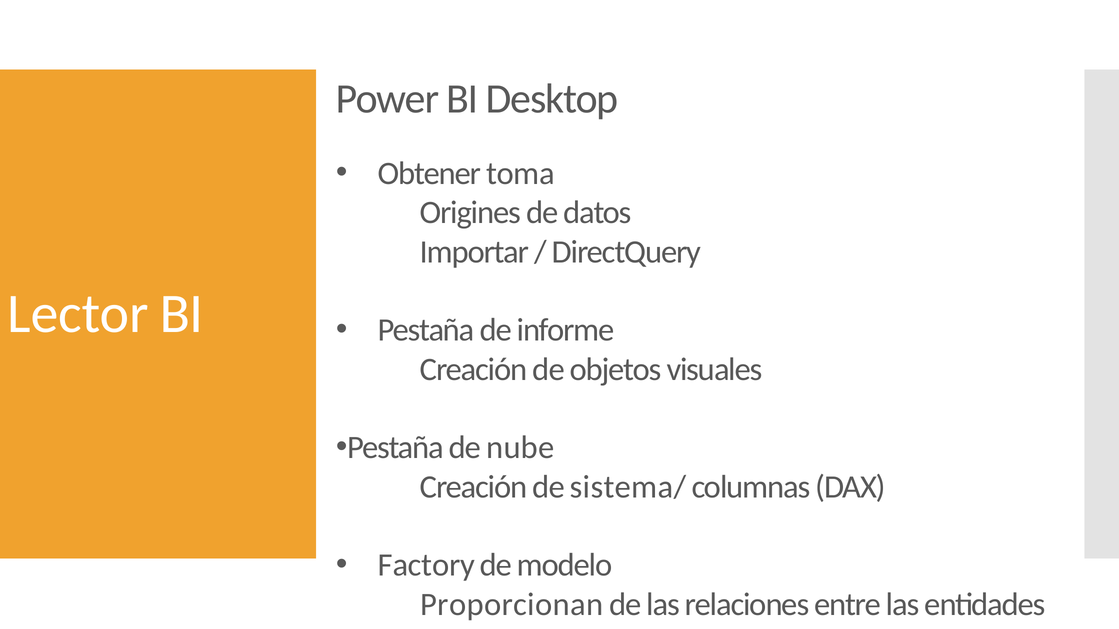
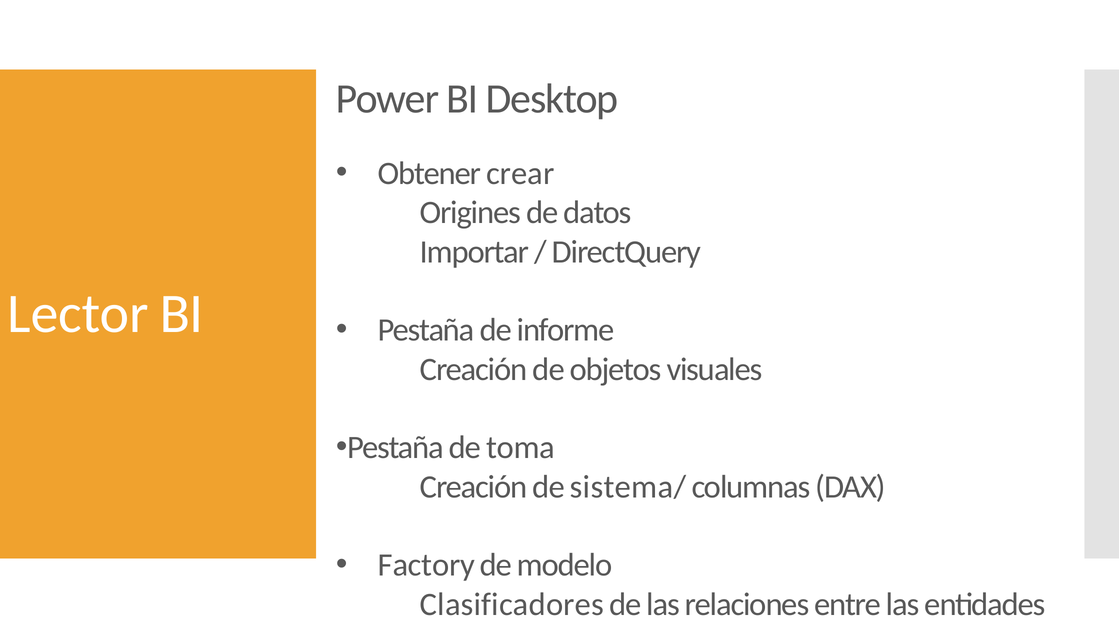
toma: toma -> crear (520, 174)
nube: nube -> toma (521, 448)
Proporcionan: Proporcionan -> Clasificadores (512, 605)
